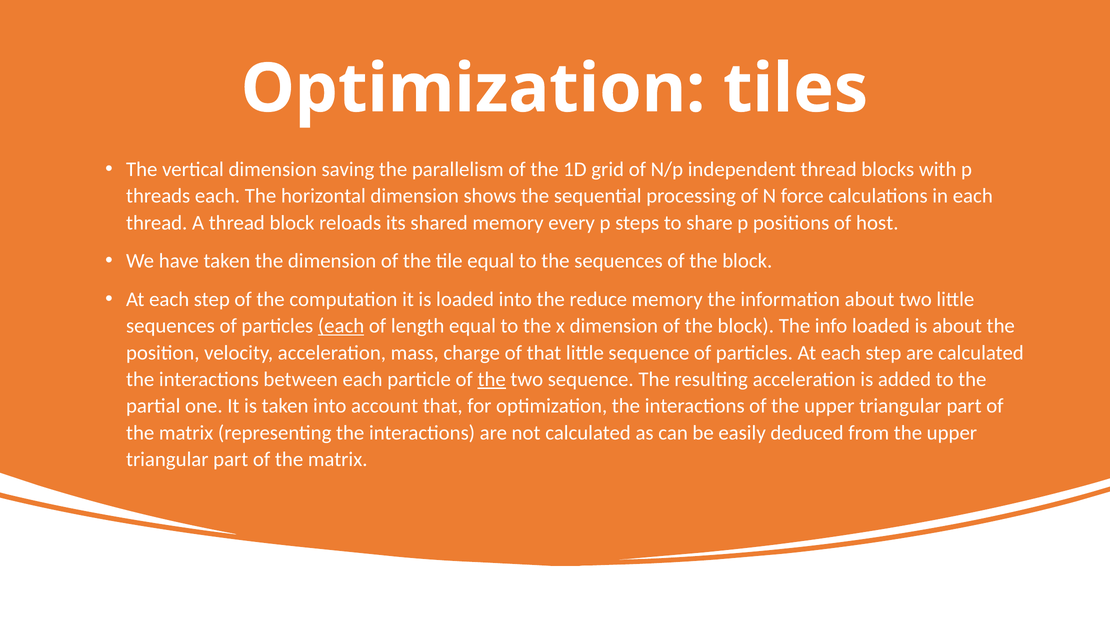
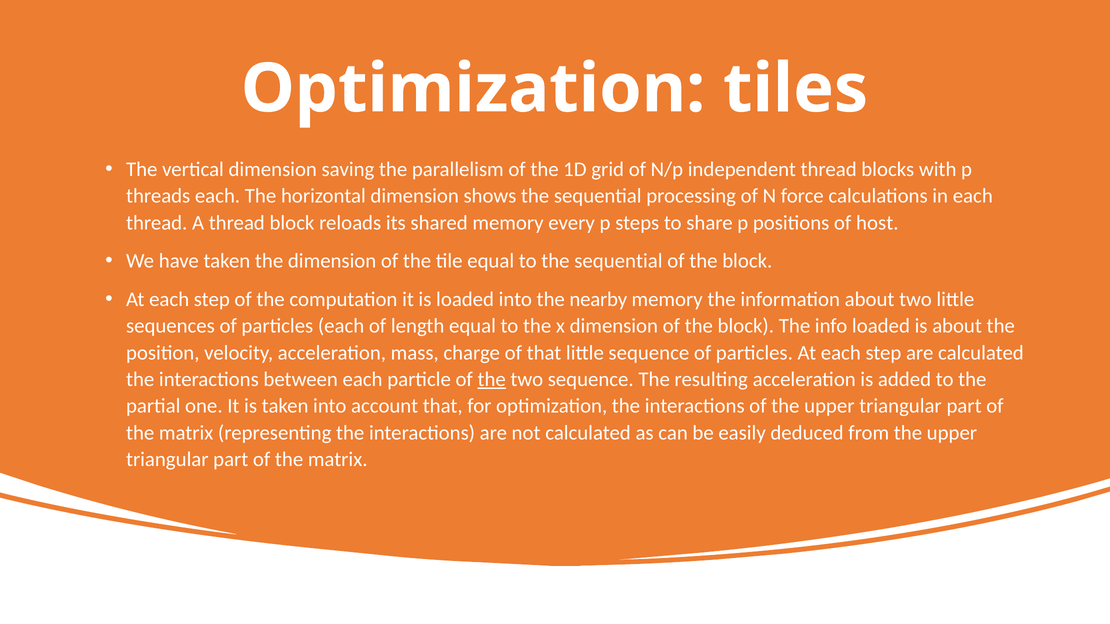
to the sequences: sequences -> sequential (618, 261)
reduce: reduce -> nearby (598, 300)
each underline: present -> none (341, 326)
